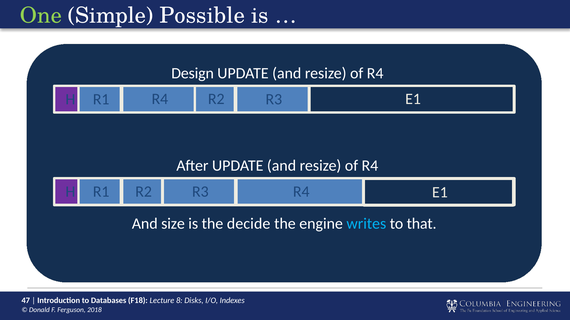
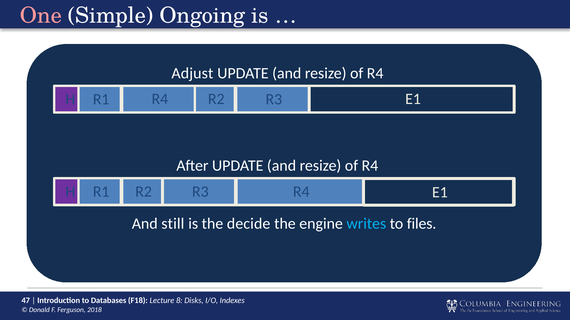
One colour: light green -> pink (41, 16)
Possible: Possible -> Ongoing (202, 16)
Design: Design -> Adjust (192, 73)
size: size -> still (173, 224)
that: that -> files (422, 224)
